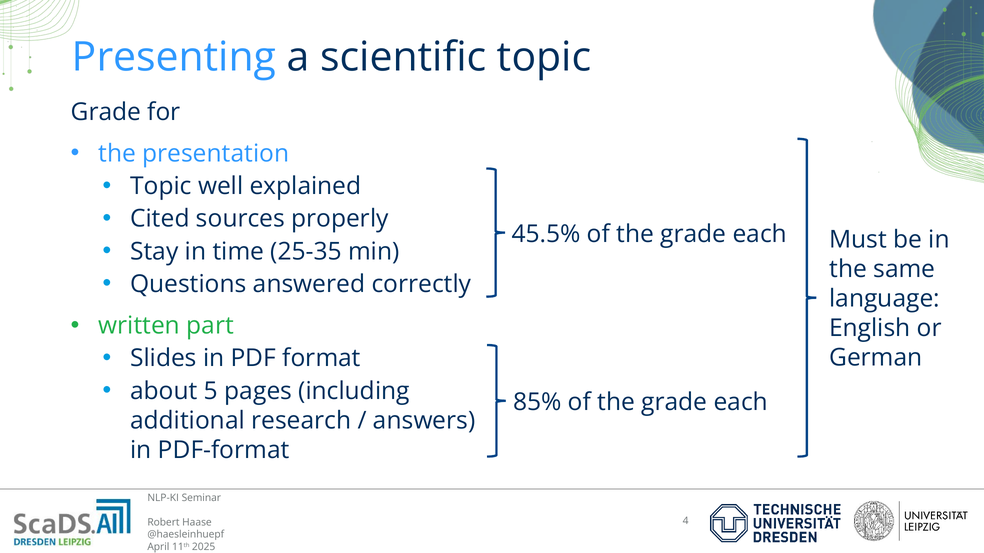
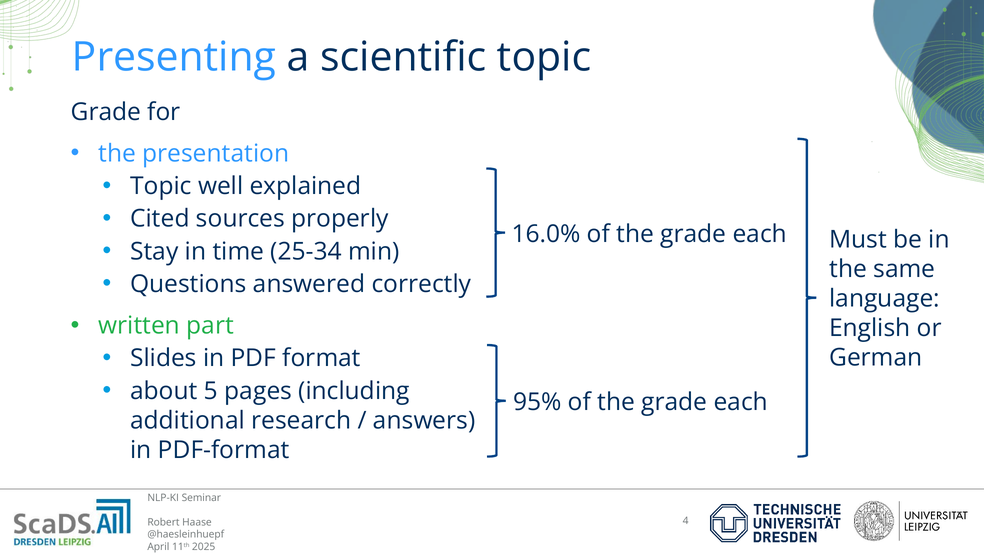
45.5%: 45.5% -> 16.0% (546, 234)
25-35: 25-35 -> 25-34 (306, 252)
85%: 85% -> 95% (537, 403)
